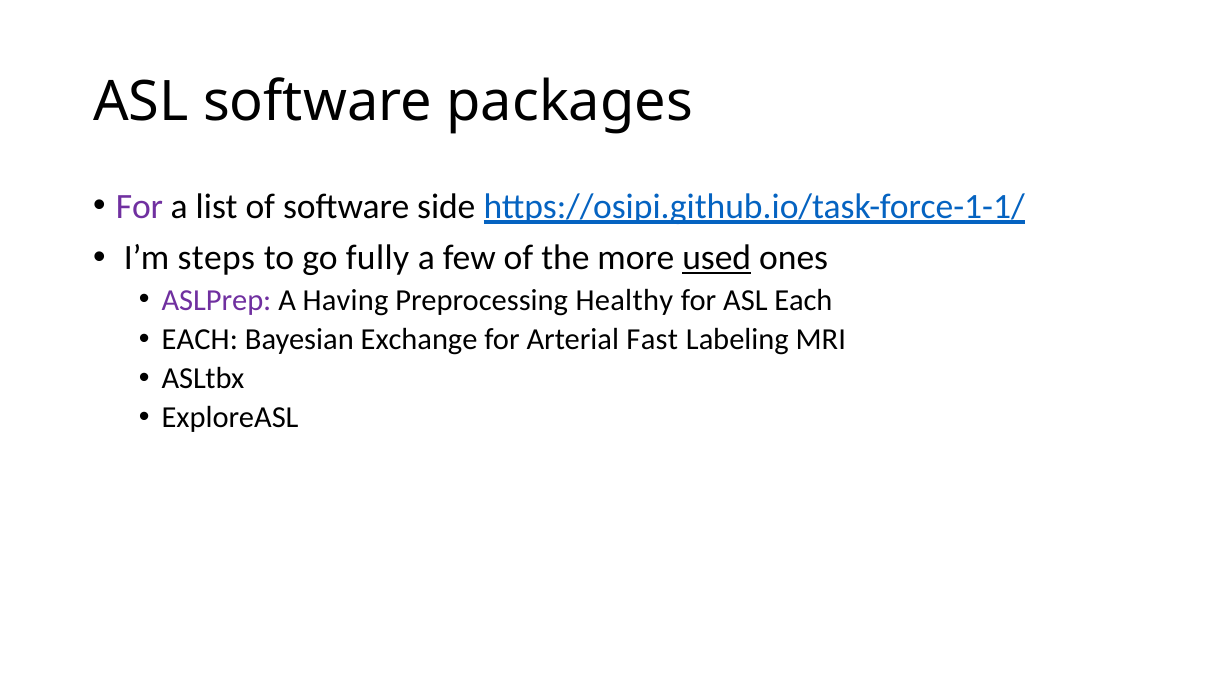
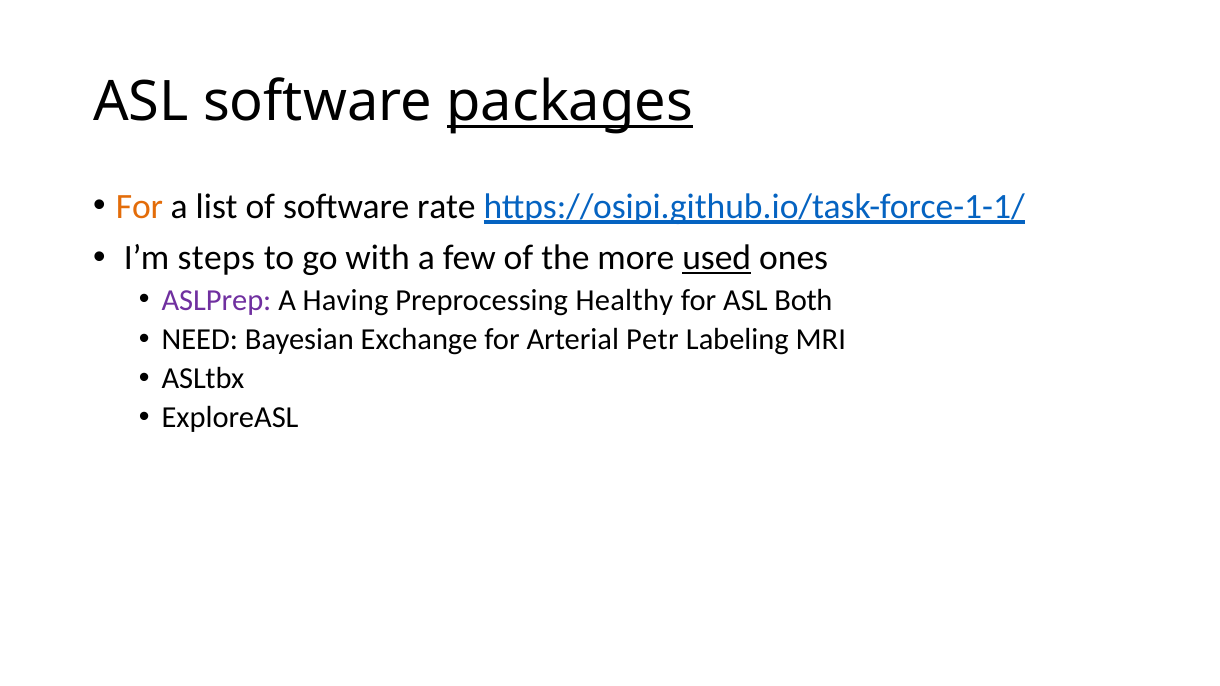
packages underline: none -> present (570, 102)
For colour: purple -> orange (139, 207)
side: side -> rate (446, 207)
fully: fully -> with (378, 258)
ASL Each: Each -> Both (803, 300)
EACH: EACH -> NEED (200, 339)
Fast: Fast -> Petr (652, 339)
